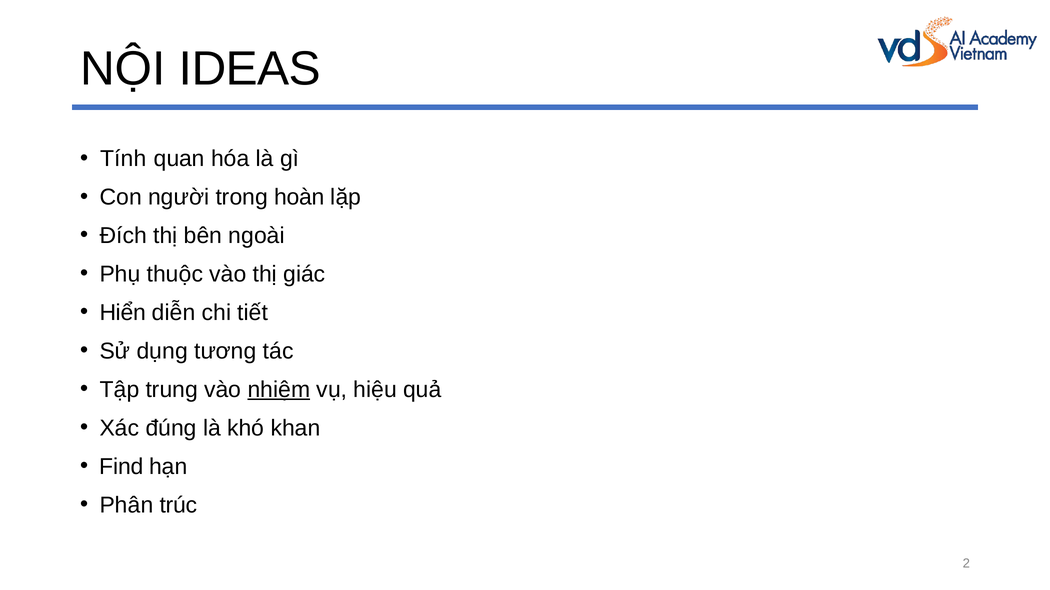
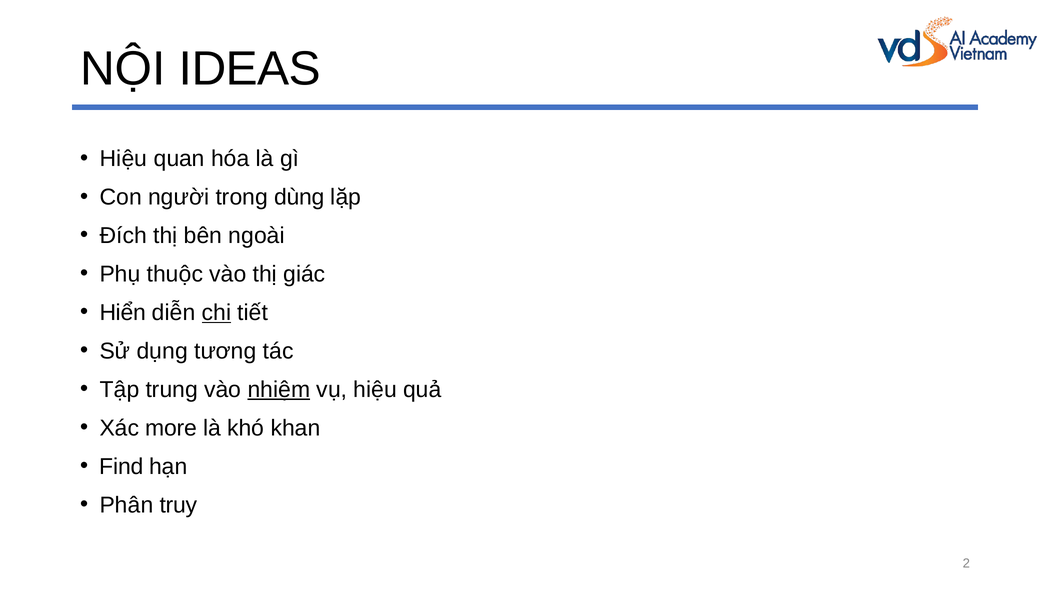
Tính: Tính -> Hiệu (123, 159)
hoàn: hoàn -> dùng (299, 197)
chi underline: none -> present (216, 313)
đúng: đúng -> more (171, 428)
trúc: trúc -> truy (178, 505)
